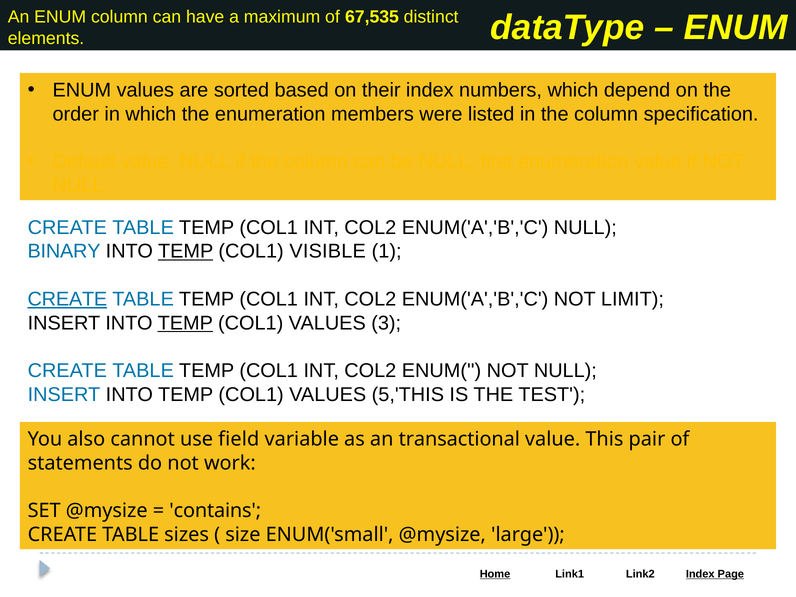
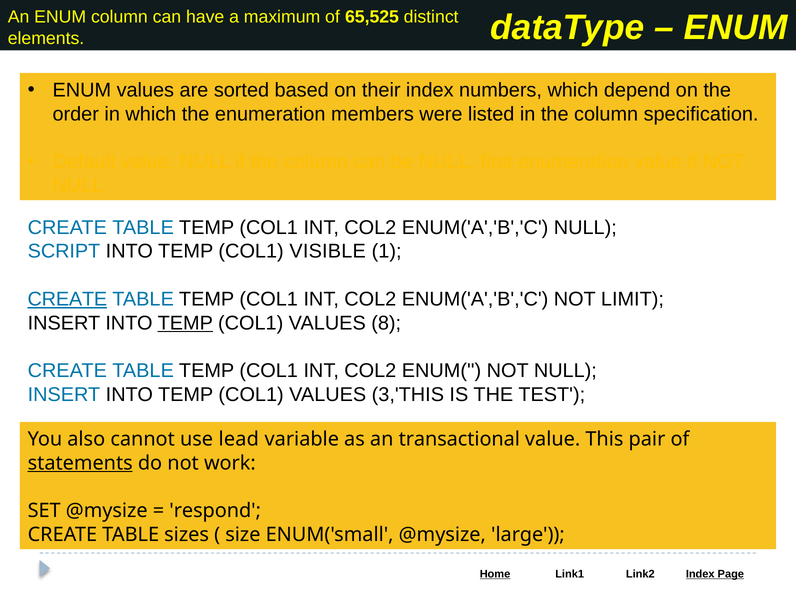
67,535: 67,535 -> 65,525 (372, 17)
BINARY: BINARY -> SCRIPT (64, 251)
TEMP underline: present -> none (186, 251)
3: 3 -> 8 (386, 323)
5,'THIS: 5,'THIS -> 3,'THIS (408, 395)
field: field -> lead (239, 439)
statements underline: none -> present (80, 463)
contains: contains -> respond (215, 511)
